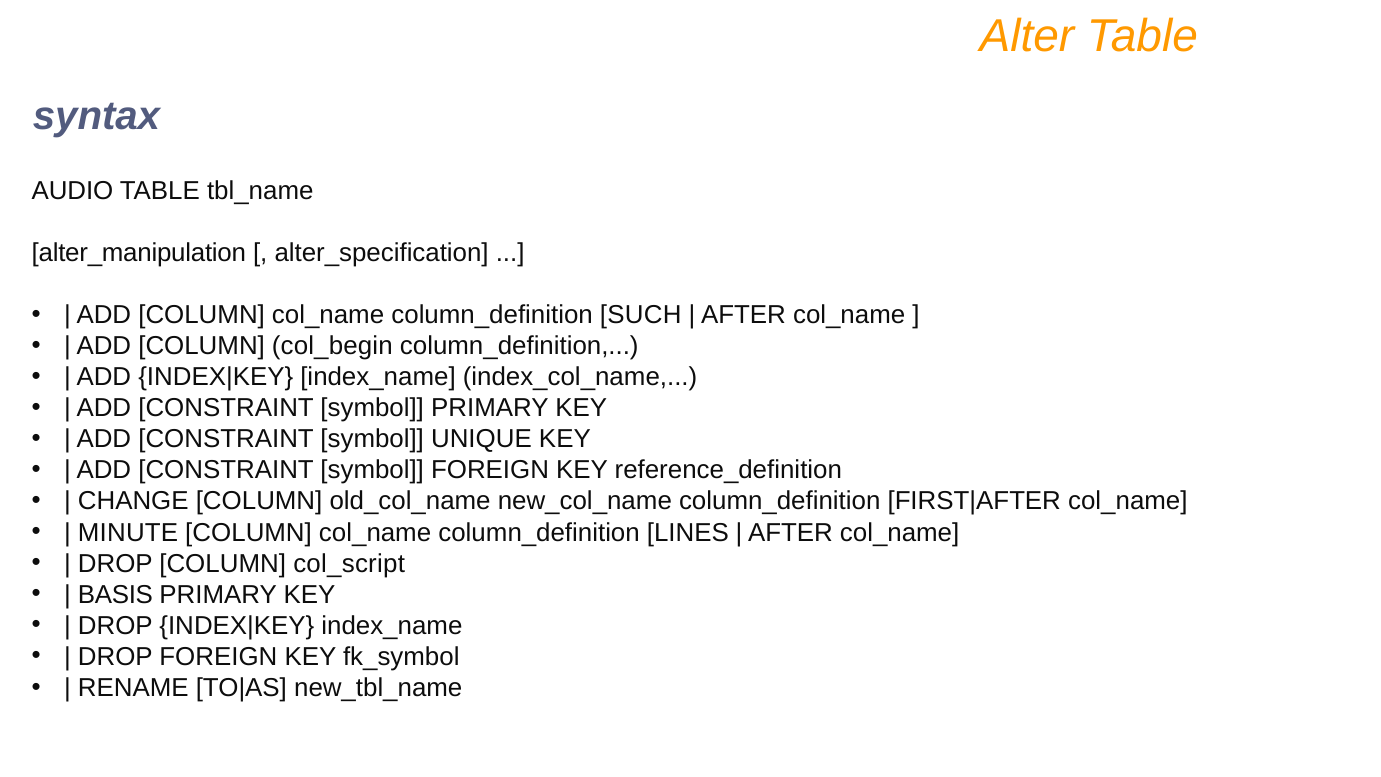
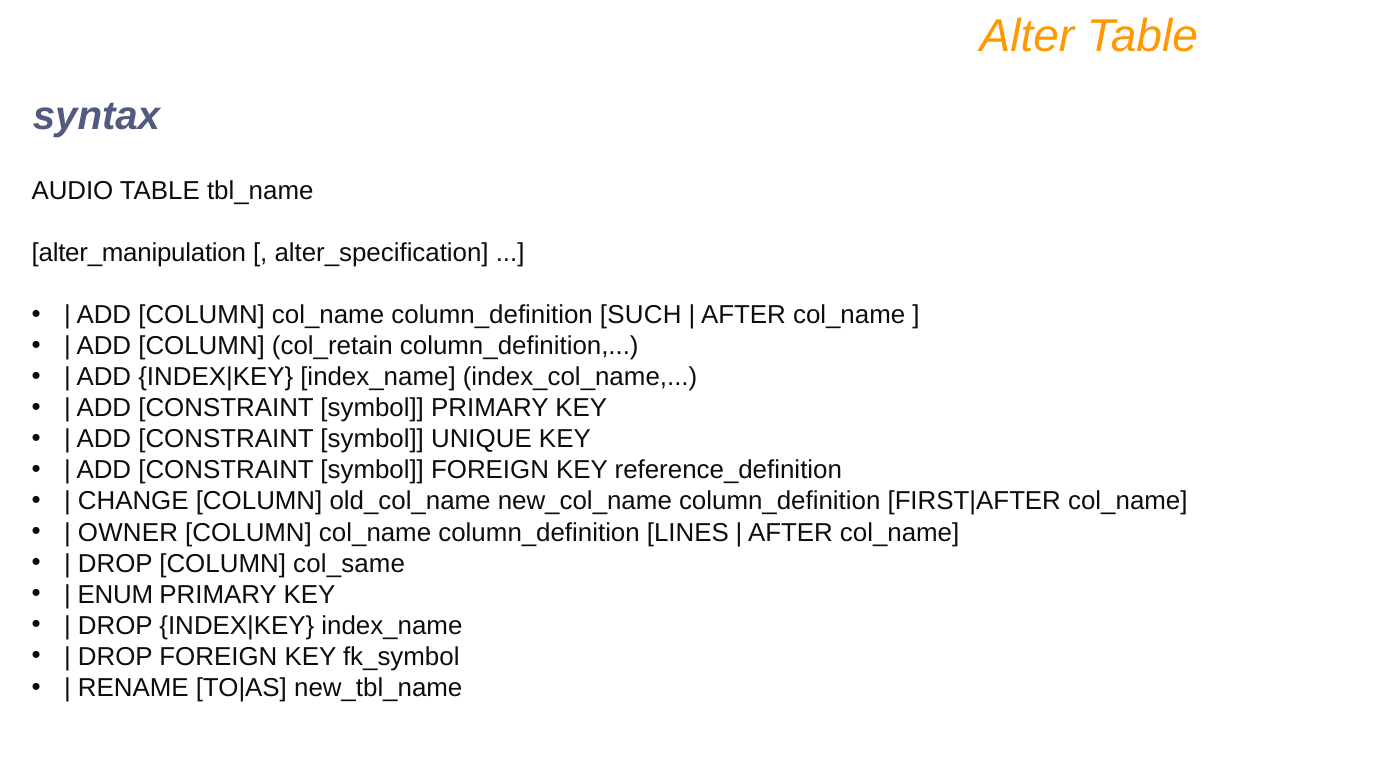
col_begin: col_begin -> col_retain (332, 346)
MINUTE: MINUTE -> OWNER (128, 532)
col_script: col_script -> col_same (349, 563)
BASIS: BASIS -> ENUM (115, 595)
